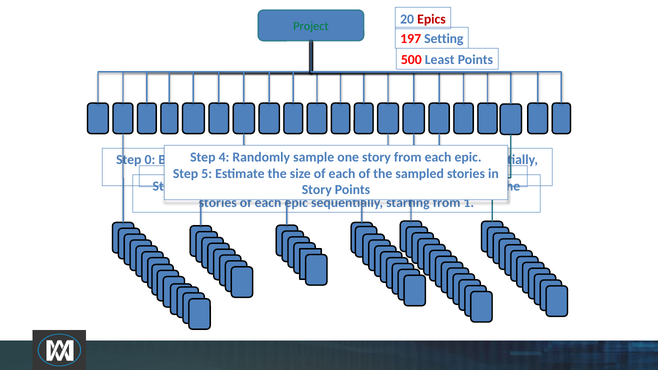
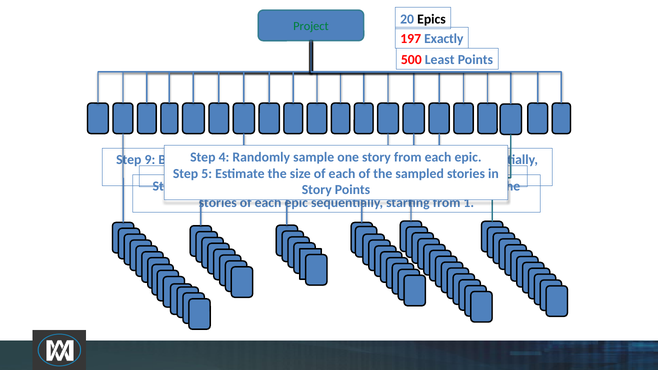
Epics colour: red -> black (432, 19)
Setting: Setting -> Exactly (444, 39)
0: 0 -> 9 (150, 160)
